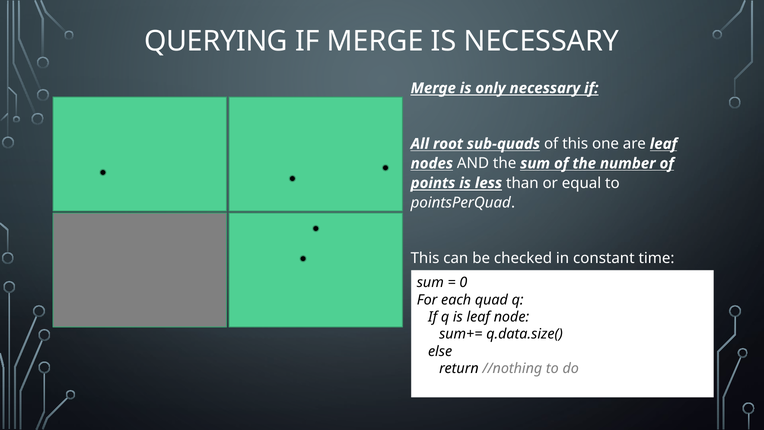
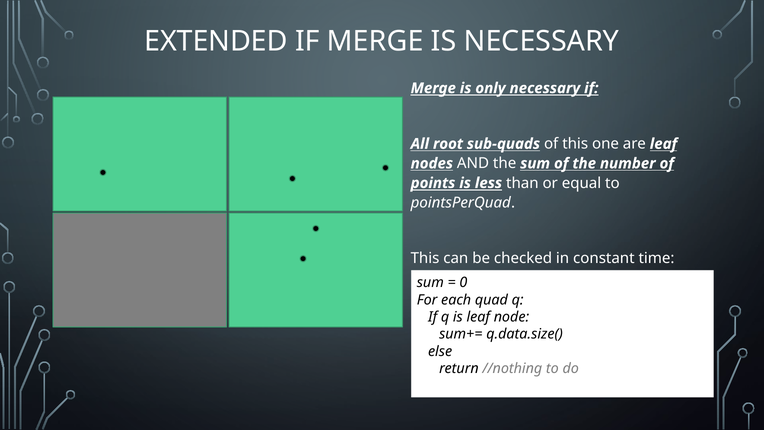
QUERYING: QUERYING -> EXTENDED (216, 41)
